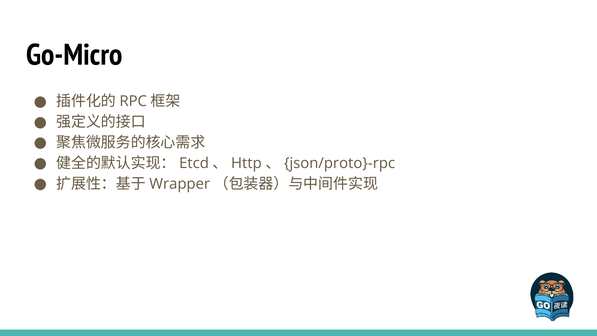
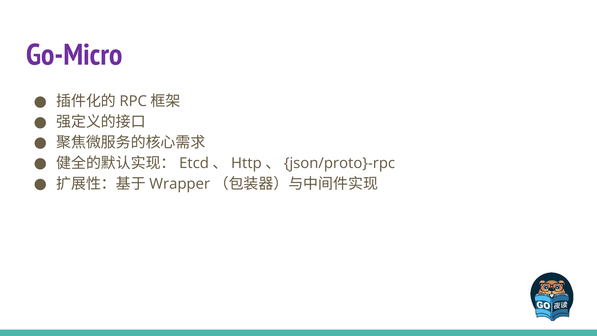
Go-Micro colour: black -> purple (74, 55)
